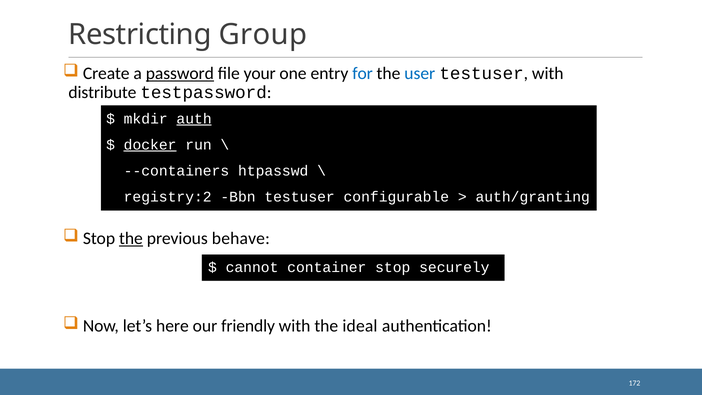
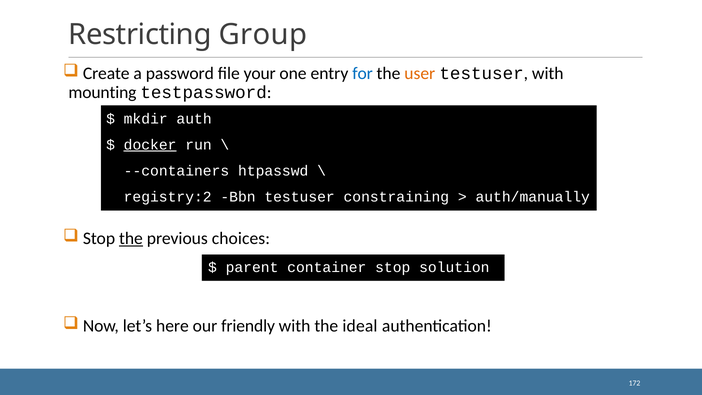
password underline: present -> none (180, 73)
user colour: blue -> orange (420, 73)
distribute: distribute -> mounting (102, 92)
auth underline: present -> none (194, 119)
configurable: configurable -> constraining (396, 197)
auth/granting: auth/granting -> auth/manually (533, 197)
behave: behave -> choices (241, 238)
cannot: cannot -> parent (252, 268)
securely: securely -> solution (454, 268)
